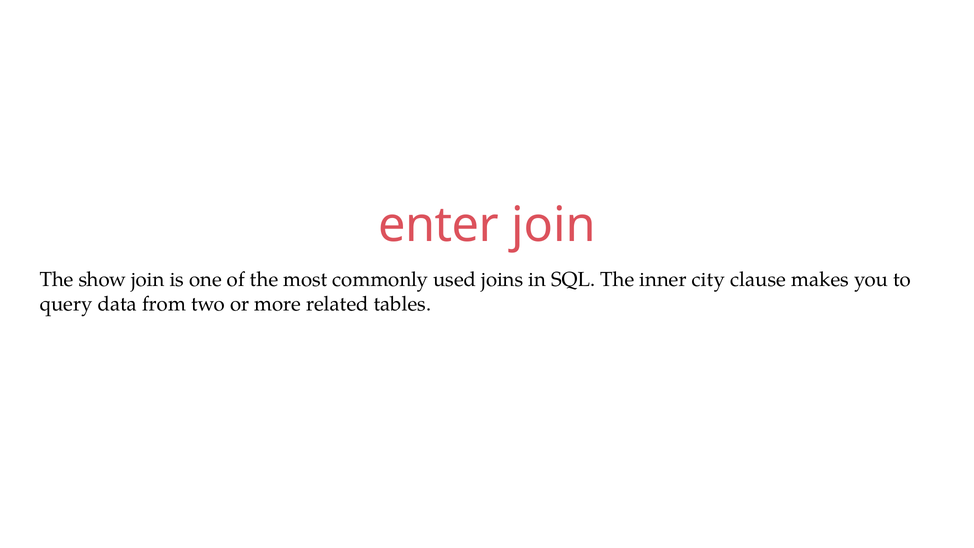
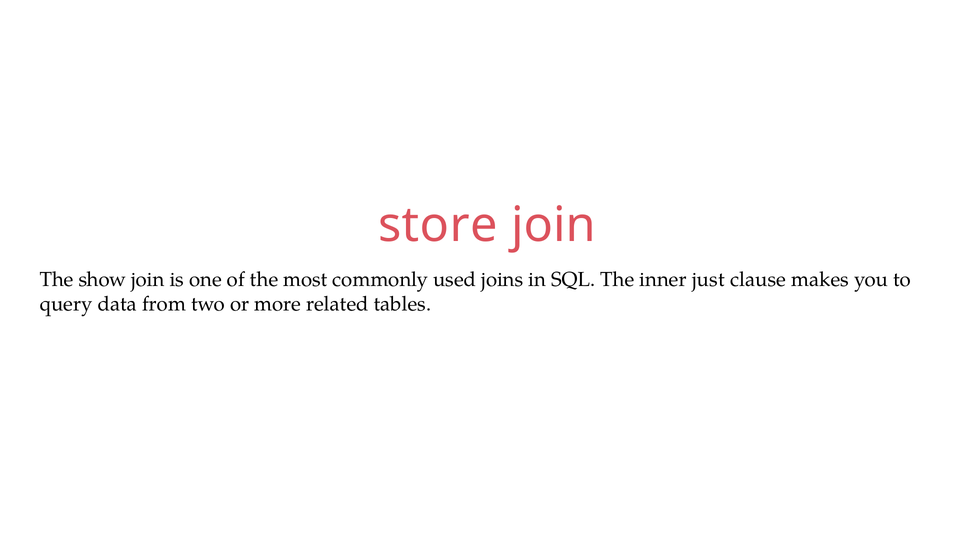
enter: enter -> store (438, 225)
city: city -> just (708, 280)
